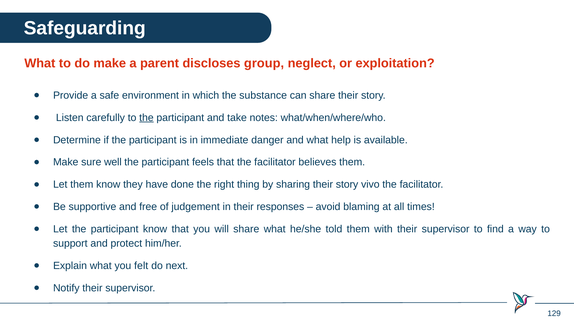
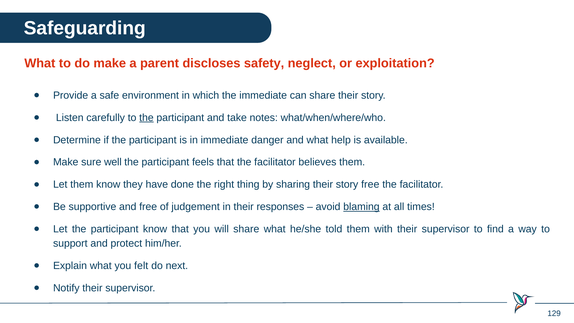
group: group -> safety (264, 63)
the substance: substance -> immediate (263, 95)
story vivo: vivo -> free (370, 184)
blaming underline: none -> present (361, 207)
